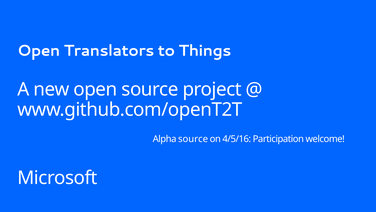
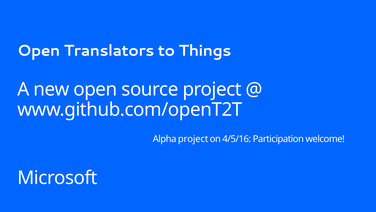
Alpha source: source -> project (193, 139)
